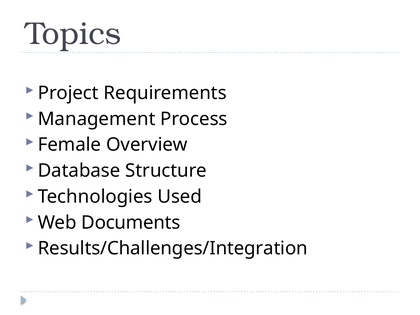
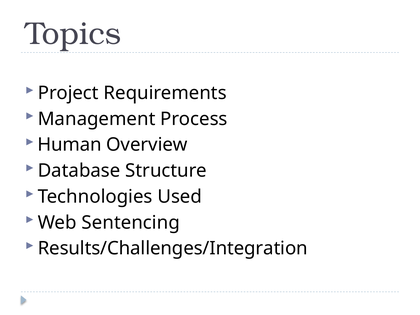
Female: Female -> Human (70, 145)
Documents: Documents -> Sentencing (131, 223)
